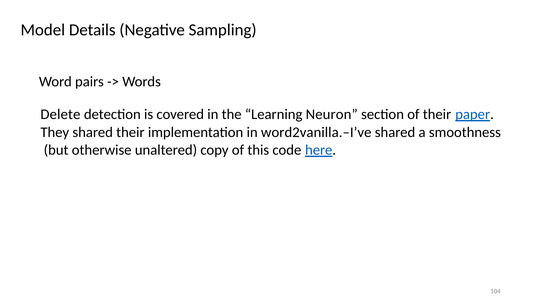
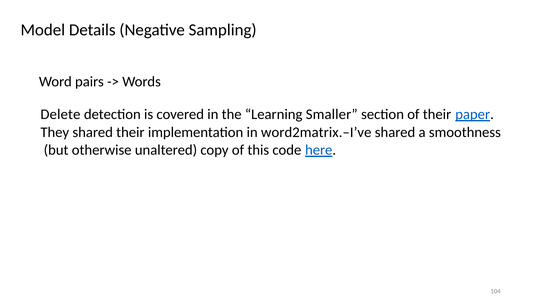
Neuron: Neuron -> Smaller (332, 114)
word2vanilla.–I’ve: word2vanilla.–I’ve -> word2matrix.–I’ve (316, 132)
